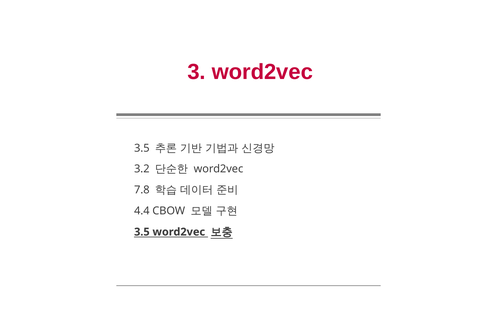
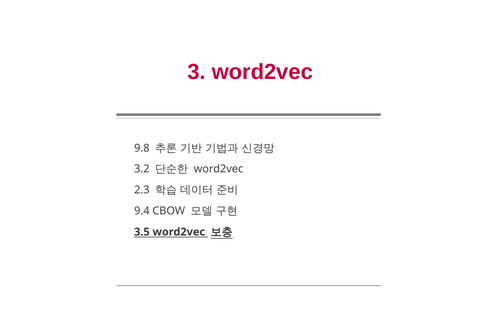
3.5: 3.5 -> 9.8 (142, 148)
7.8: 7.8 -> 2.3 (142, 190)
4.4: 4.4 -> 9.4 (142, 211)
